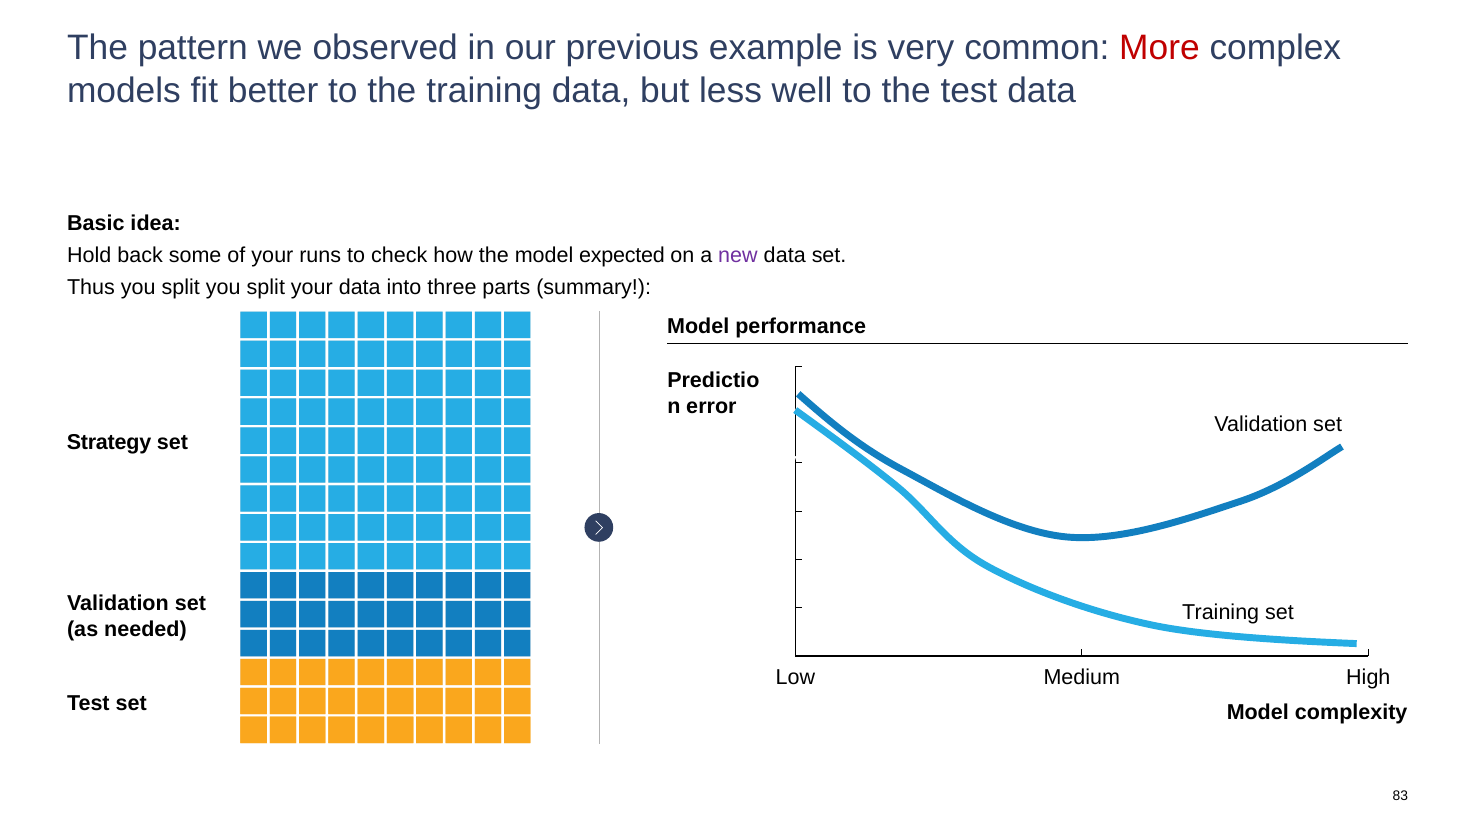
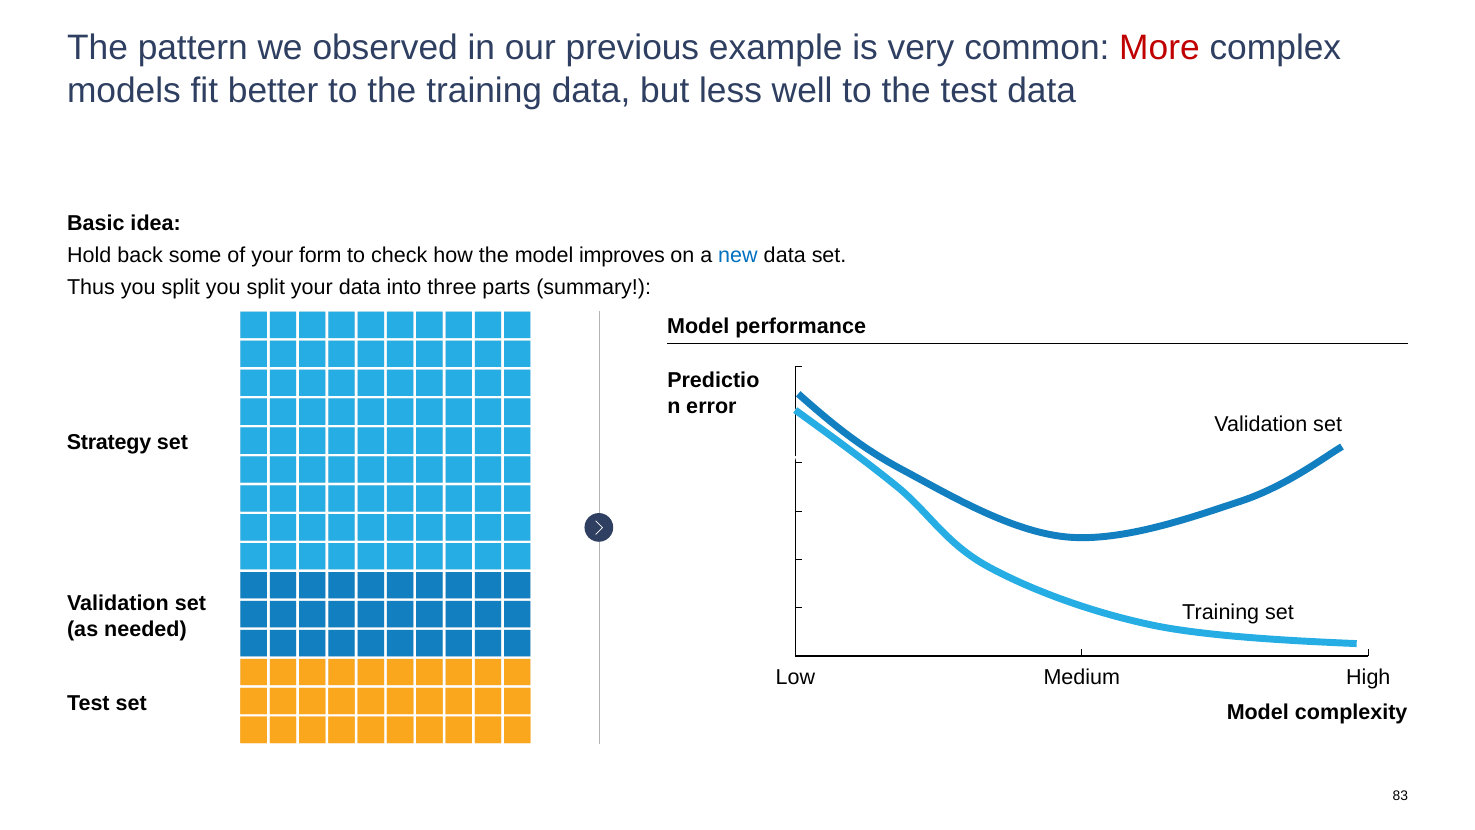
runs: runs -> form (320, 255)
expected: expected -> improves (622, 255)
new colour: purple -> blue (738, 255)
